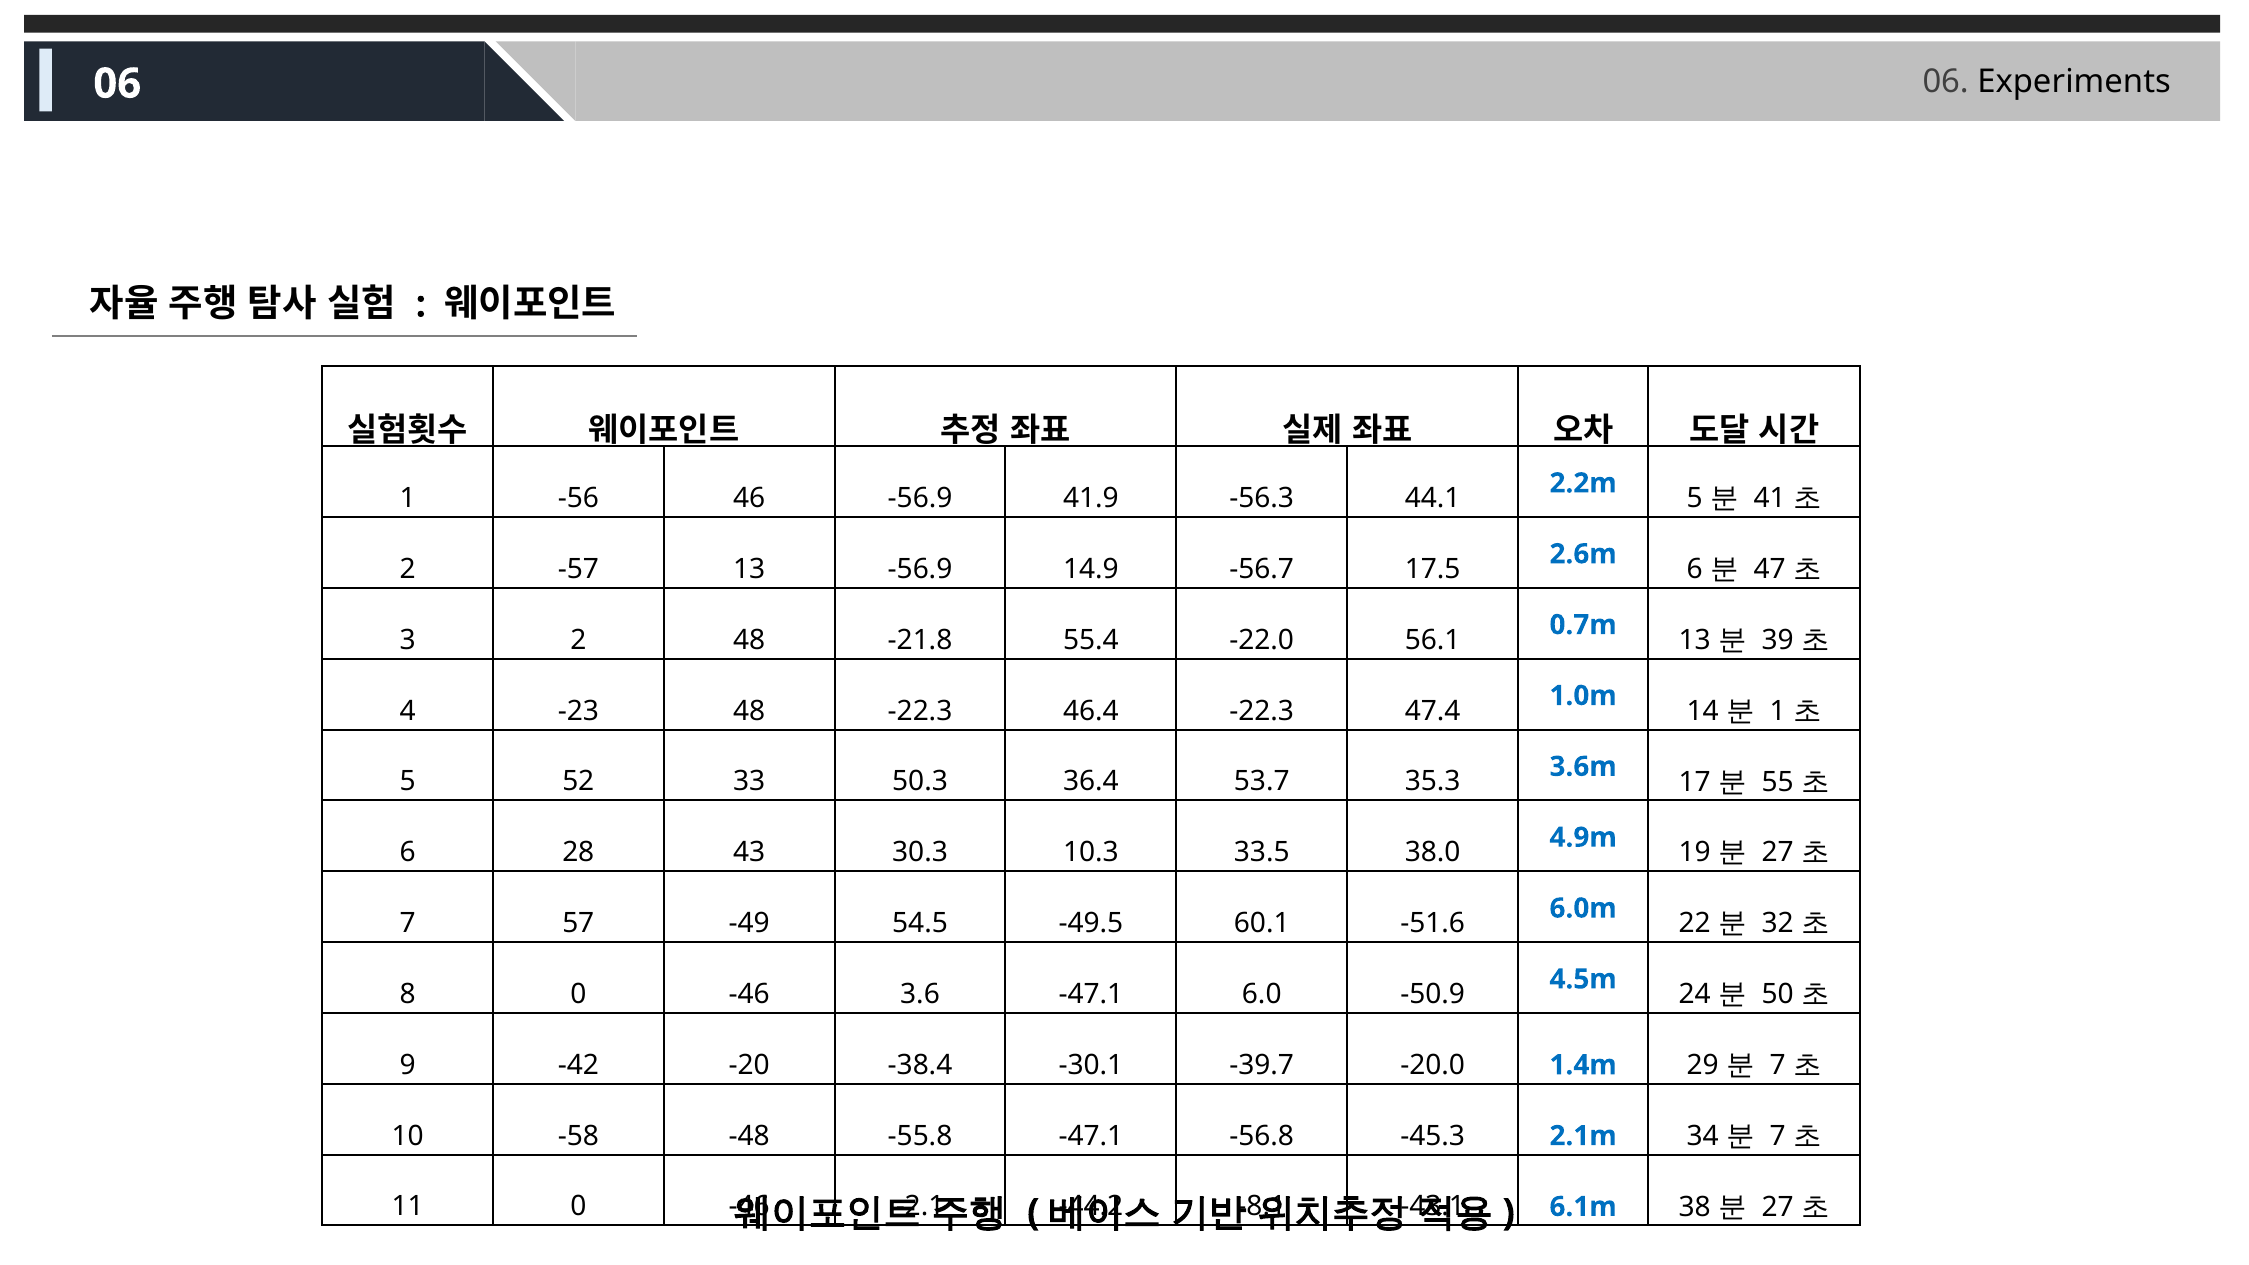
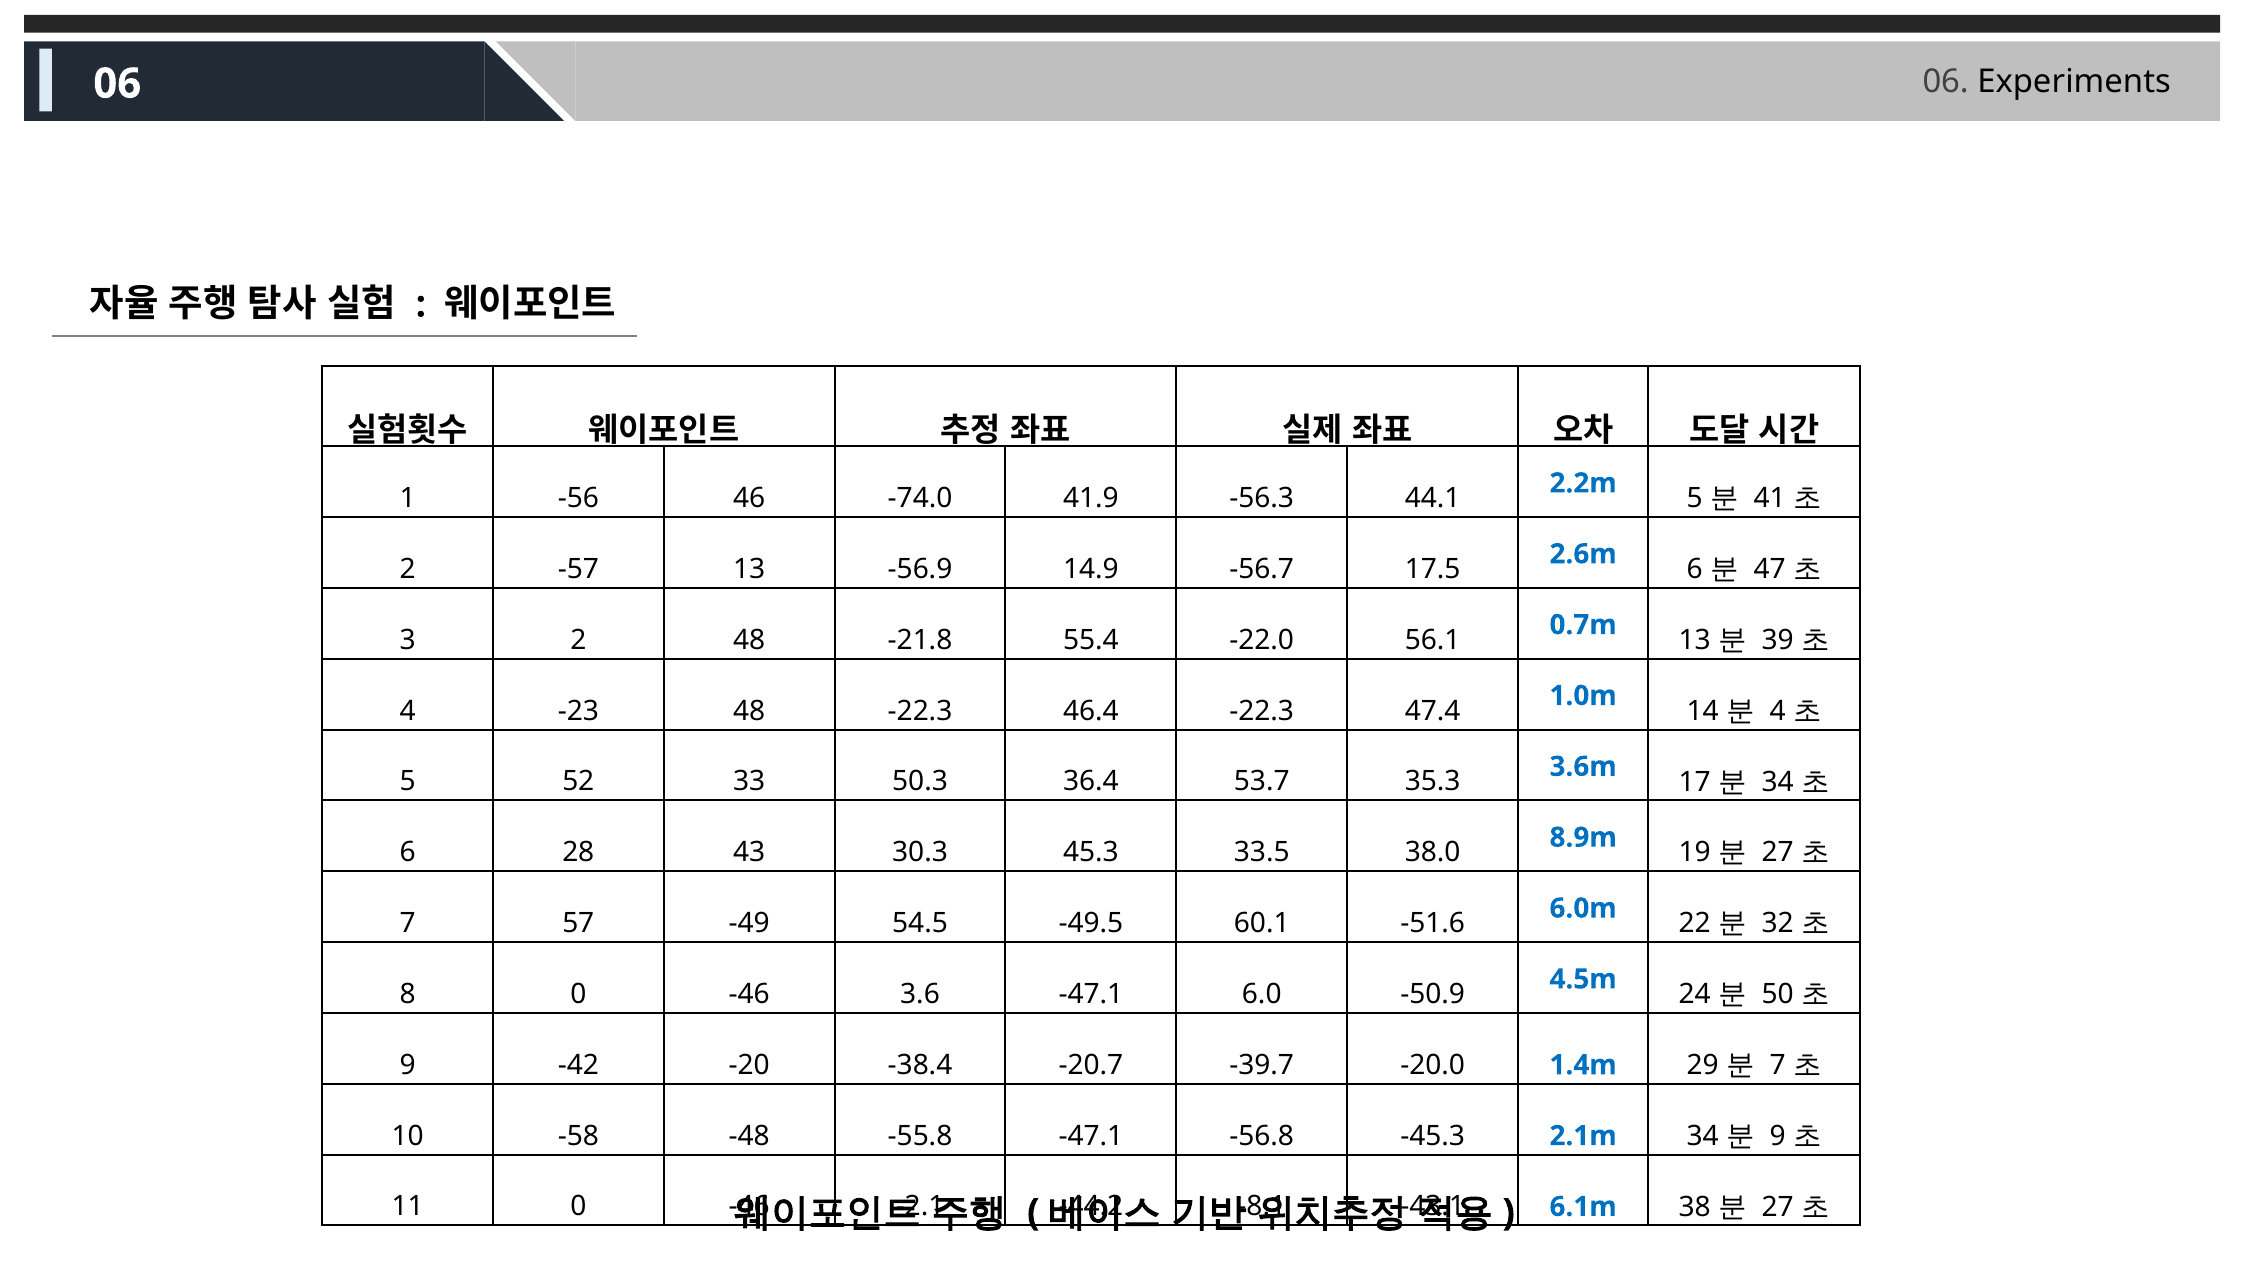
46 -56.9: -56.9 -> -74.0 (920, 498)
1: 1 -> 4 (1778, 711)
55: 55 -> 34 (1778, 782)
10.3: 10.3 -> 45.3 (1091, 852)
4.9m: 4.9m -> 8.9m (1583, 837)
-30.1: -30.1 -> -20.7 (1091, 1065)
7: 7 -> 9 (1778, 1136)
